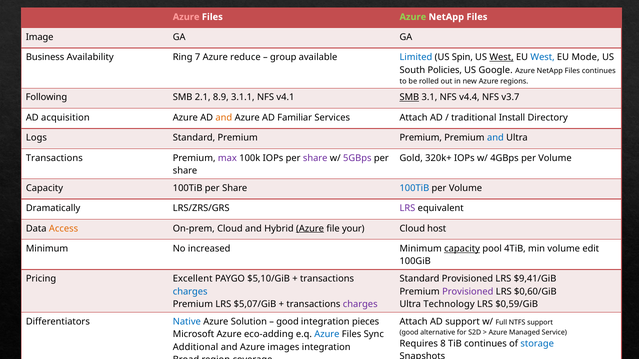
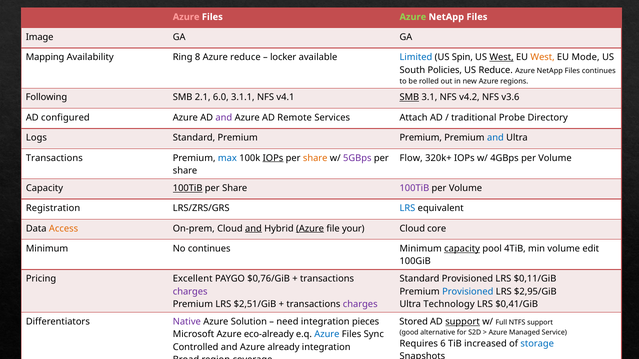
Business: Business -> Mapping (45, 57)
7: 7 -> 8 (198, 57)
group: group -> locker (283, 57)
West colour: blue -> orange (543, 57)
US Google: Google -> Reduce (496, 70)
8.9: 8.9 -> 6.0 (221, 98)
v4.4: v4.4 -> v4.2 (469, 98)
v3.7: v3.7 -> v3.6 (510, 98)
acquisition: acquisition -> configured (65, 118)
and colour: orange -> purple (224, 118)
Familiar: Familiar -> Remote (295, 118)
Install: Install -> Probe (512, 118)
max colour: purple -> blue (227, 158)
IOPs underline: none -> present (273, 158)
share colour: purple -> orange (315, 158)
Gold: Gold -> Flow (411, 158)
100TiB underline: none -> present (188, 188)
100TiB colour: blue -> purple (414, 188)
Dramatically: Dramatically -> Registration (53, 209)
LRS colour: purple -> blue (407, 209)
and underline: none -> present (253, 229)
host: host -> core (437, 229)
No increased: increased -> continues (209, 249)
$5,10/GiB: $5,10/GiB -> $0,76/GiB (269, 279)
$9,41/GiB: $9,41/GiB -> $0,11/GiB (535, 279)
charges colour: blue -> purple (190, 292)
Provisioned colour: purple -> blue (468, 292)
$0,60/GiB: $0,60/GiB -> $2,95/GiB (535, 292)
$5,07/GiB: $5,07/GiB -> $2,51/GiB (255, 304)
$0,59/GiB: $0,59/GiB -> $0,41/GiB (517, 304)
Native colour: blue -> purple (187, 322)
good: good -> need (287, 322)
Attach: Attach -> Stored (414, 322)
support underline: none -> present (463, 322)
eco-adding: eco-adding -> eco-already (269, 335)
8: 8 -> 6 (443, 344)
TiB continues: continues -> increased (485, 344)
Additional: Additional -> Controlled (196, 347)
images: images -> already (284, 347)
